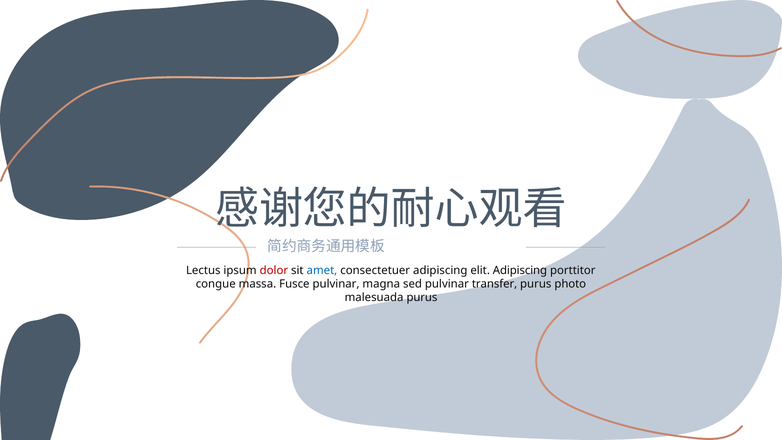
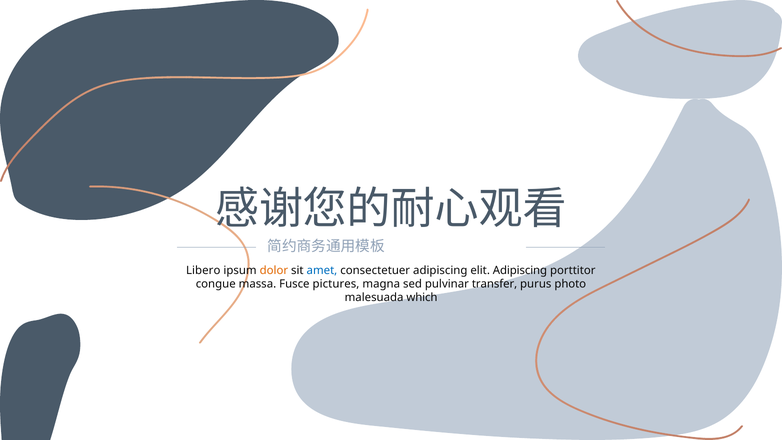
Lectus: Lectus -> Libero (203, 270)
dolor colour: red -> orange (274, 270)
Fusce pulvinar: pulvinar -> pictures (336, 284)
malesuada purus: purus -> which (422, 298)
